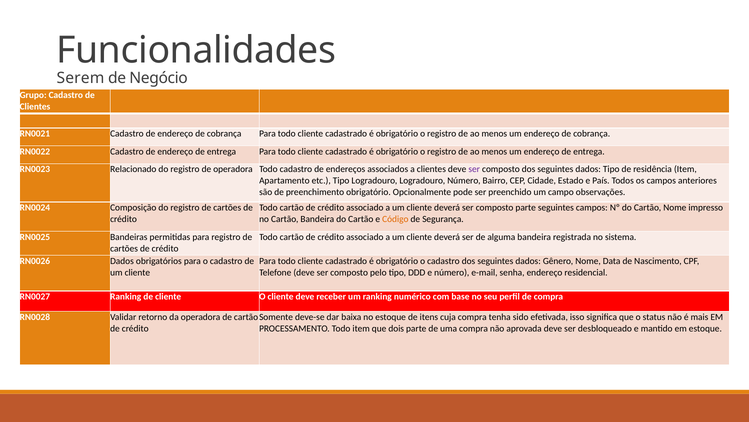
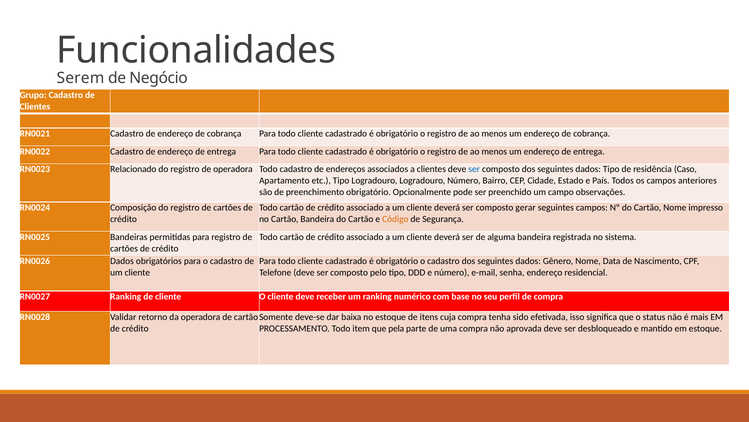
ser colour: purple -> blue (474, 169)
residência Item: Item -> Caso (685, 169)
composto parte: parte -> gerar (526, 207)
dois: dois -> pela (396, 328)
